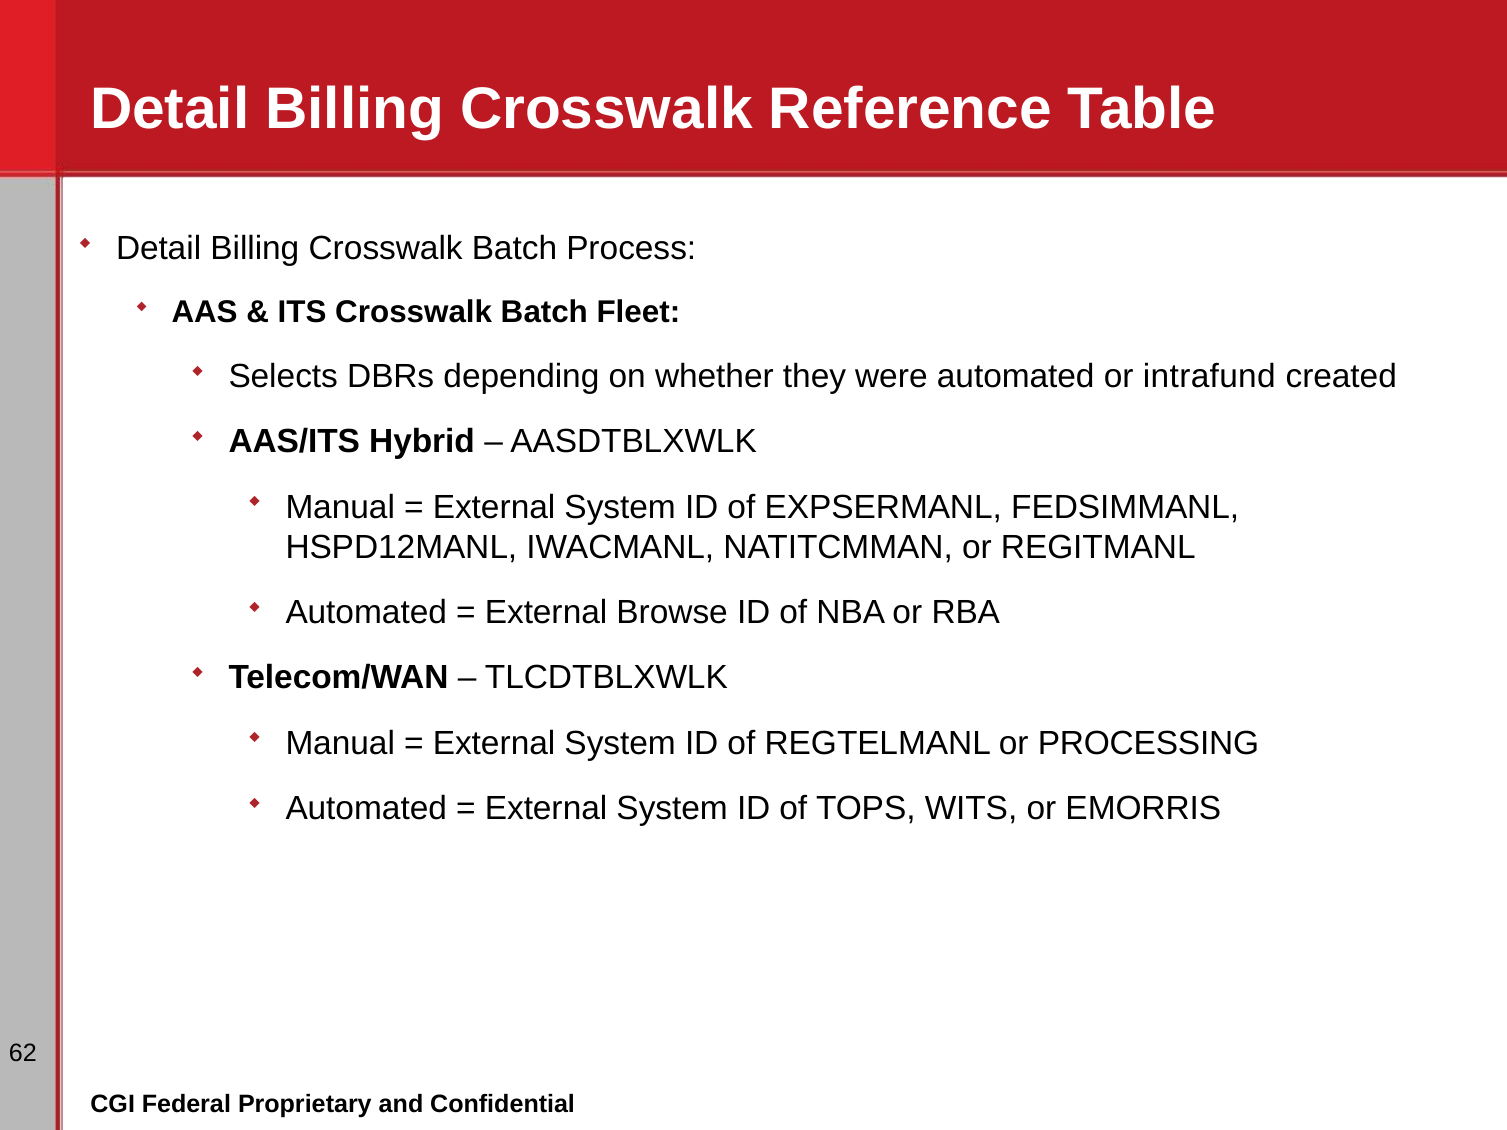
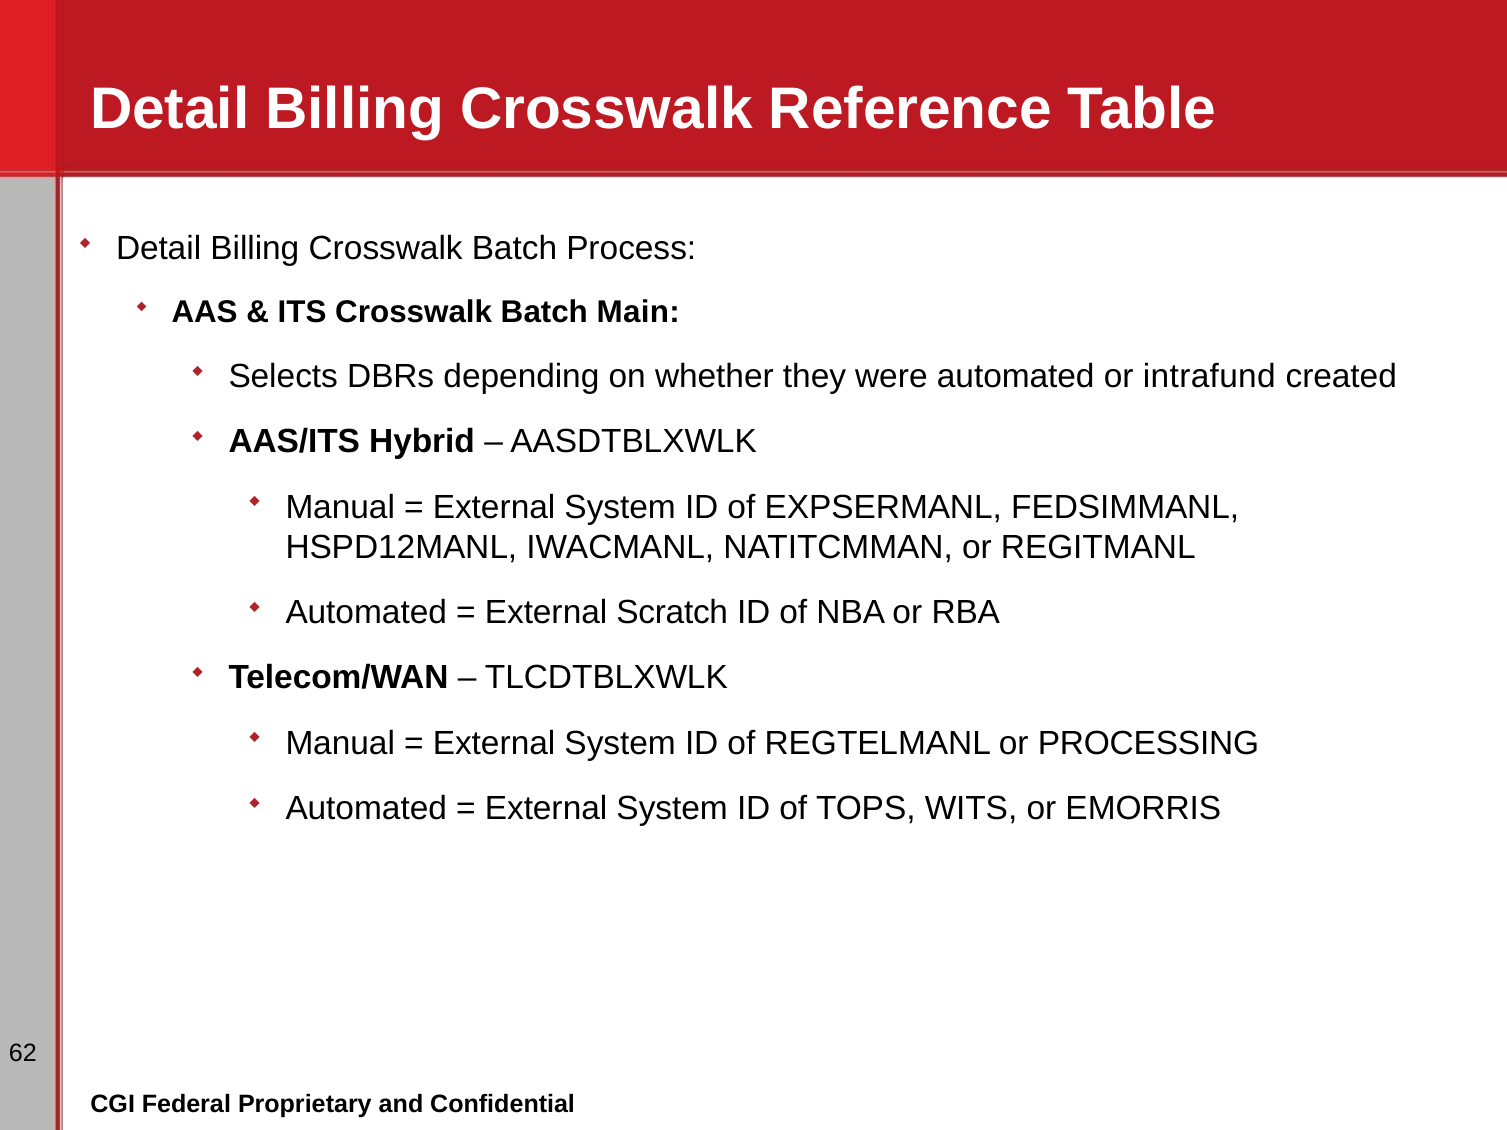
Fleet: Fleet -> Main (638, 312)
Browse: Browse -> Scratch (672, 613)
